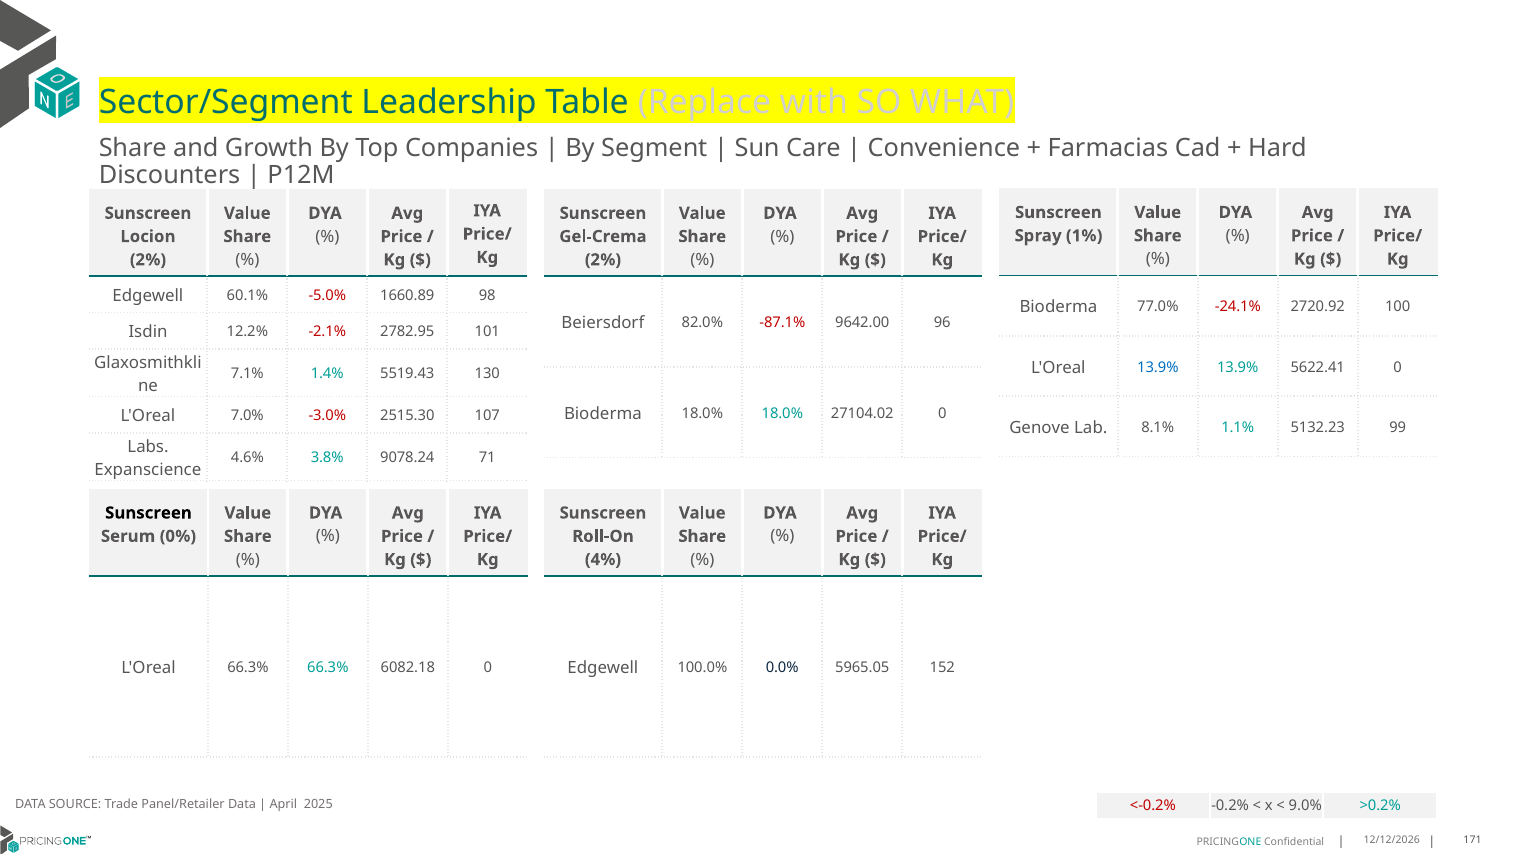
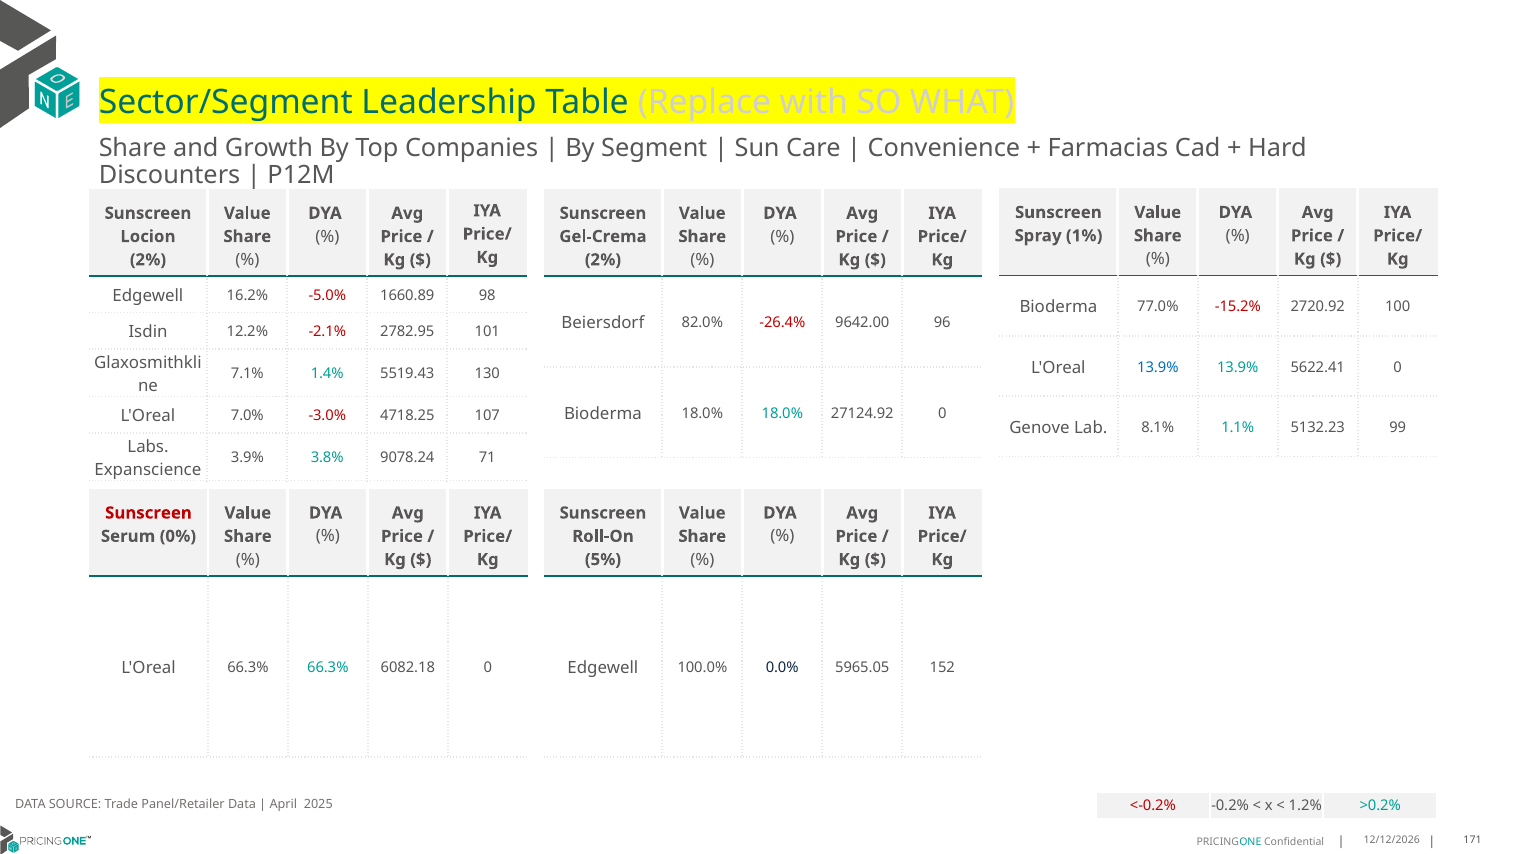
60.1%: 60.1% -> 16.2% (247, 296)
-24.1%: -24.1% -> -15.2% (1238, 307)
-87.1%: -87.1% -> -26.4% (782, 323)
27104.02: 27104.02 -> 27124.92 (862, 414)
2515.30: 2515.30 -> 4718.25 (407, 416)
4.6%: 4.6% -> 3.9% (247, 458)
Sunscreen colour: black -> red (148, 513)
4%: 4% -> 5% (603, 560)
9.0%: 9.0% -> 1.2% (1305, 806)
